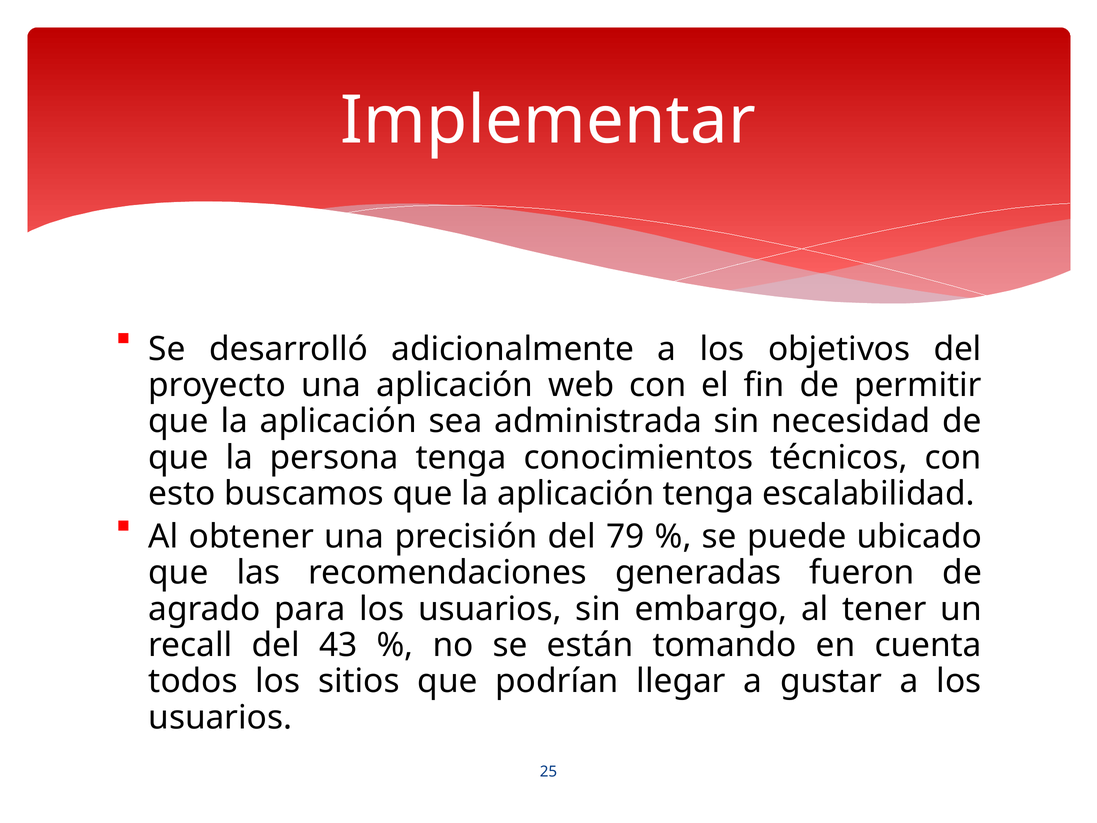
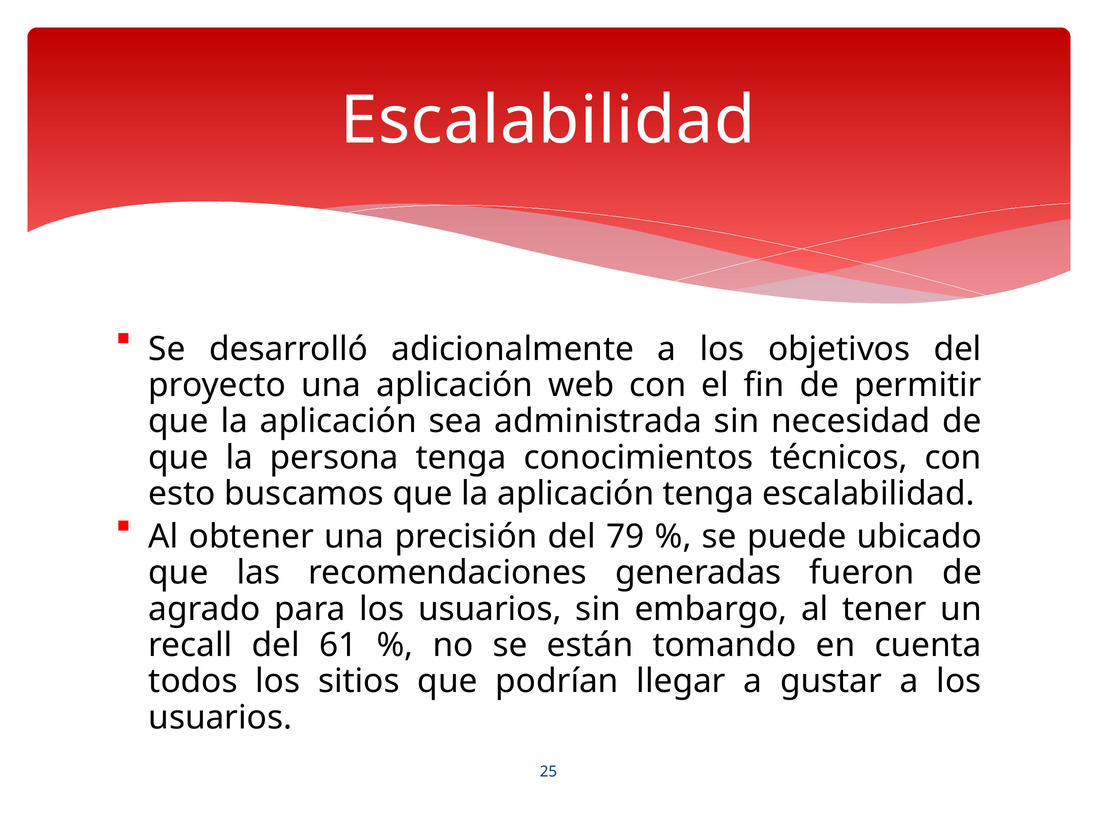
Implementar: Implementar -> Escalabilidad (548, 120)
43: 43 -> 61 (338, 645)
